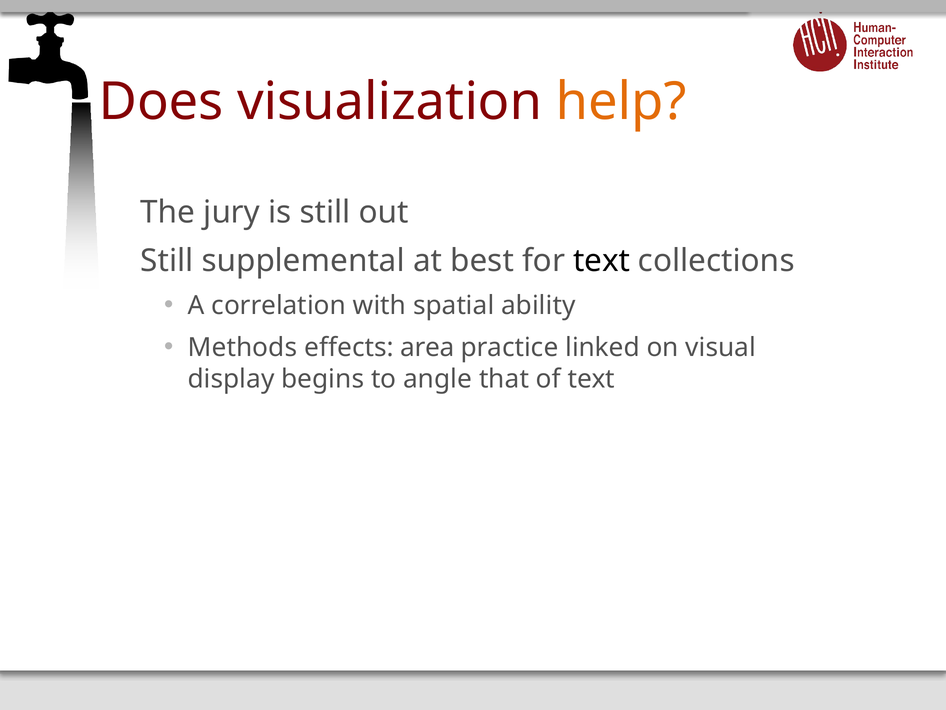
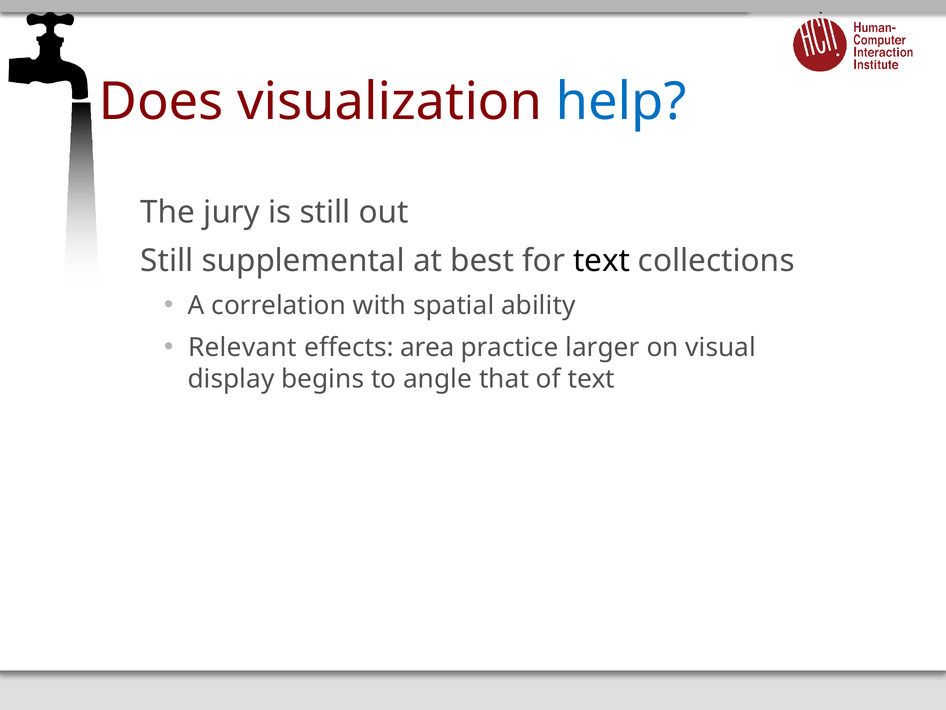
help colour: orange -> blue (621, 102)
Methods: Methods -> Relevant (242, 347)
linked: linked -> larger (602, 347)
